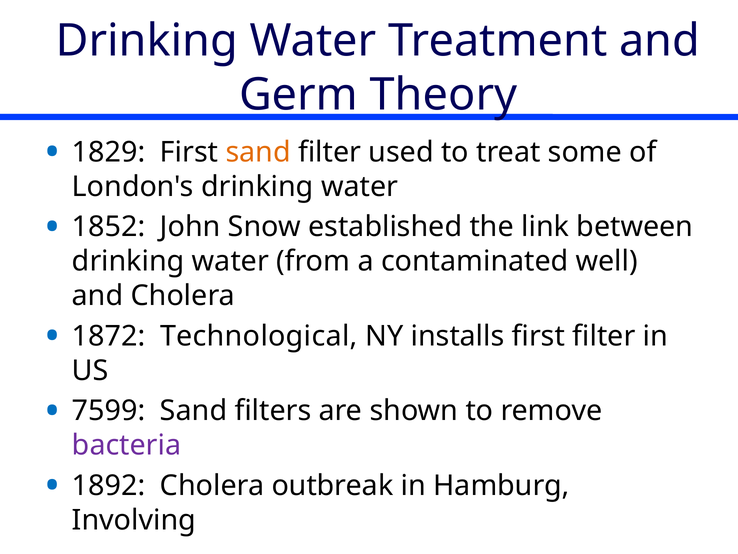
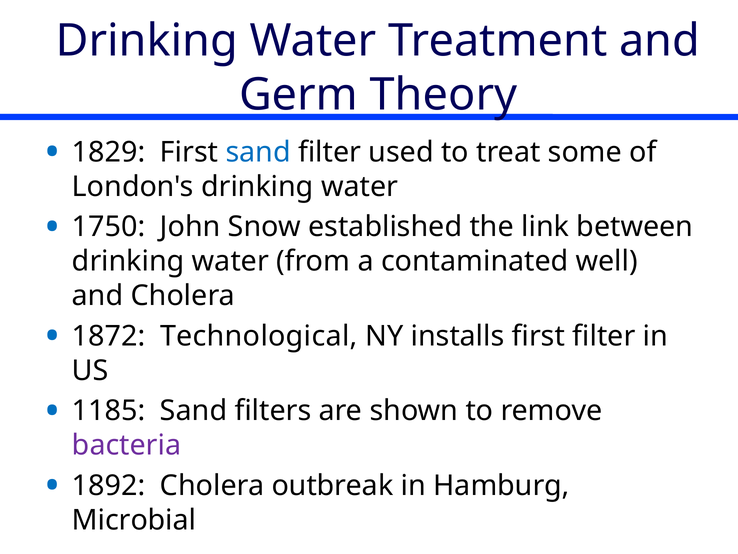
sand colour: orange -> blue (258, 152)
1852: 1852 -> 1750 (109, 227)
7599: 7599 -> 1185 (109, 411)
Involving: Involving -> Microbial (134, 520)
